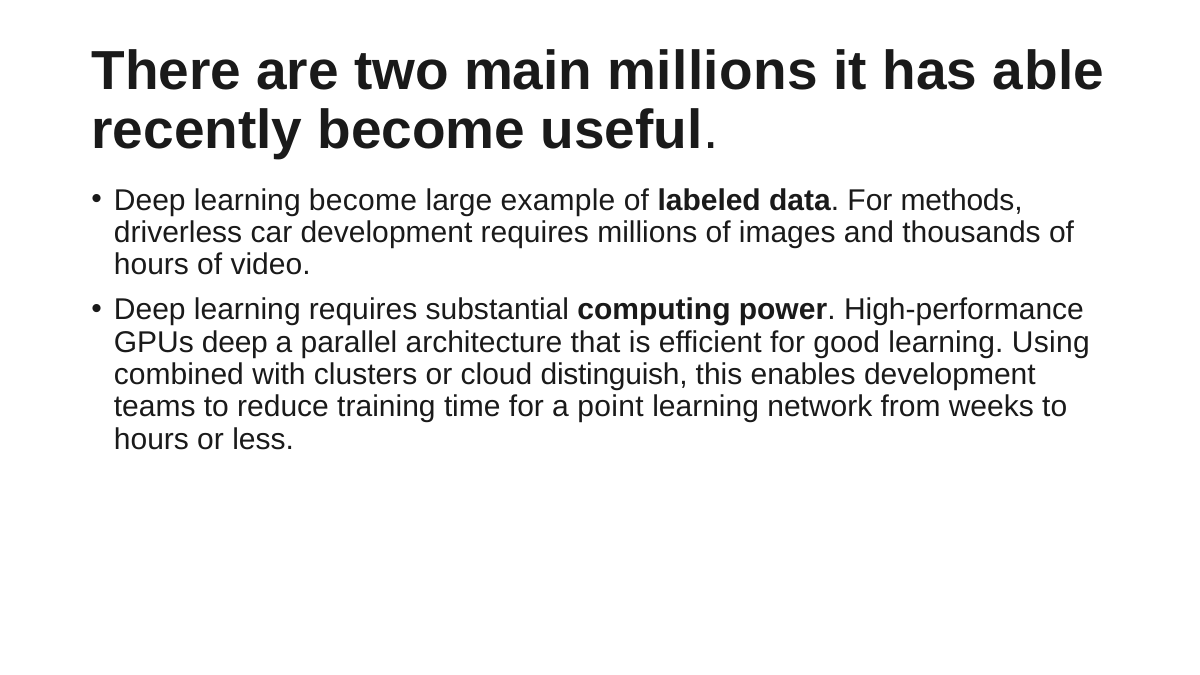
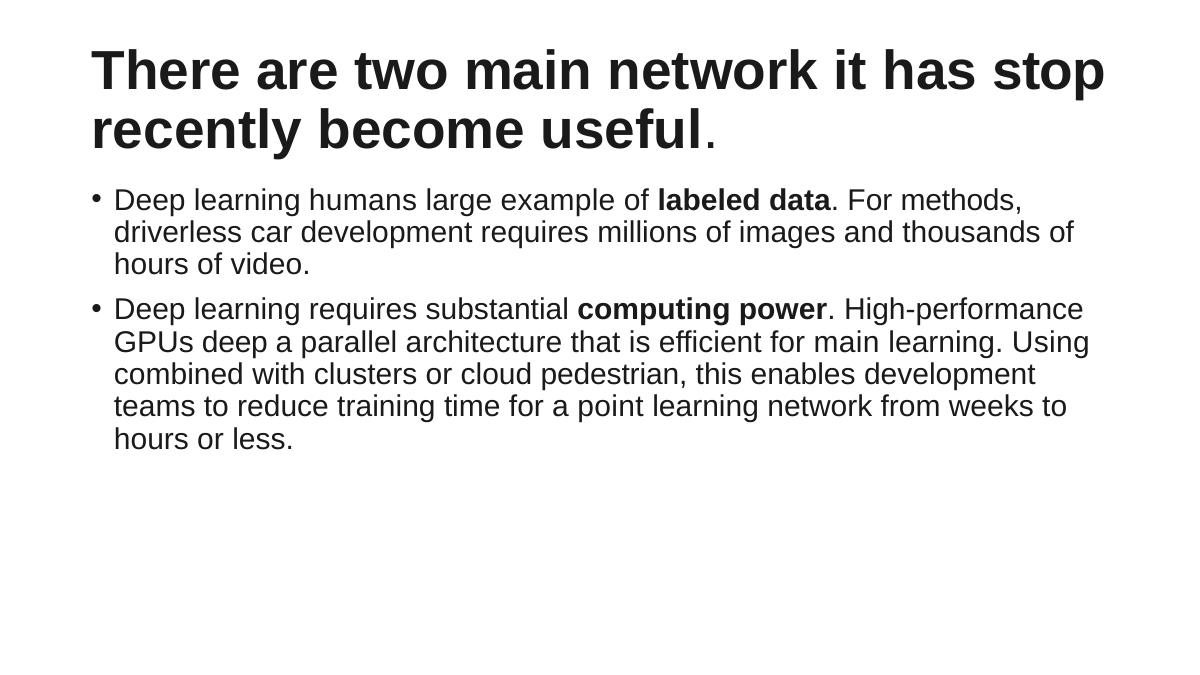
main millions: millions -> network (713, 71)
able: able -> stop (1049, 71)
learning become: become -> humans (363, 200)
for good: good -> main (847, 342)
distinguish: distinguish -> pedestrian (614, 375)
